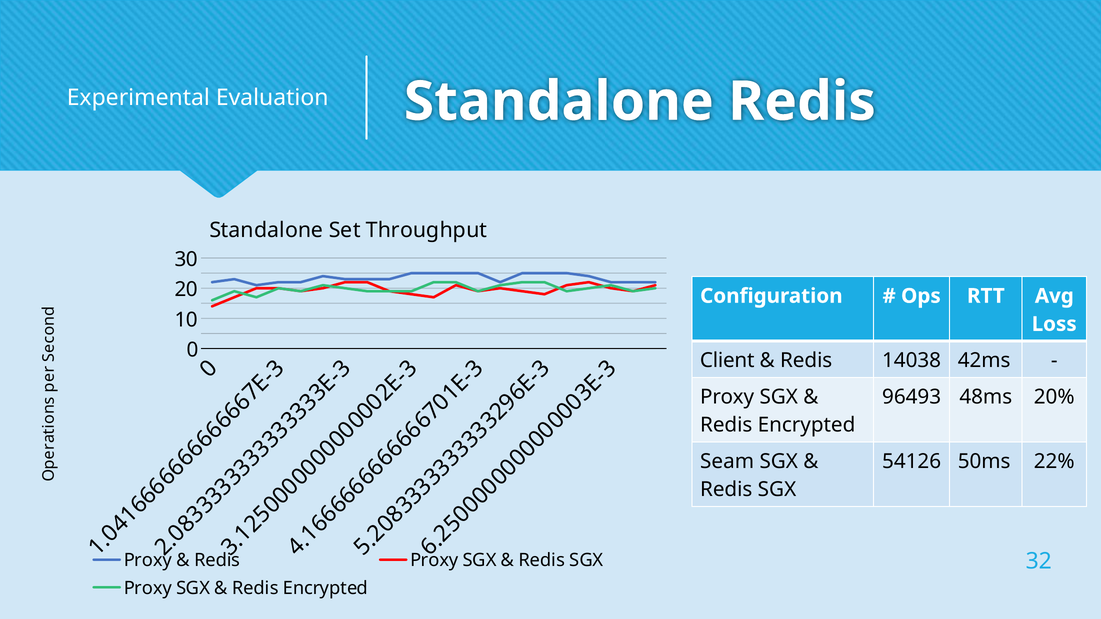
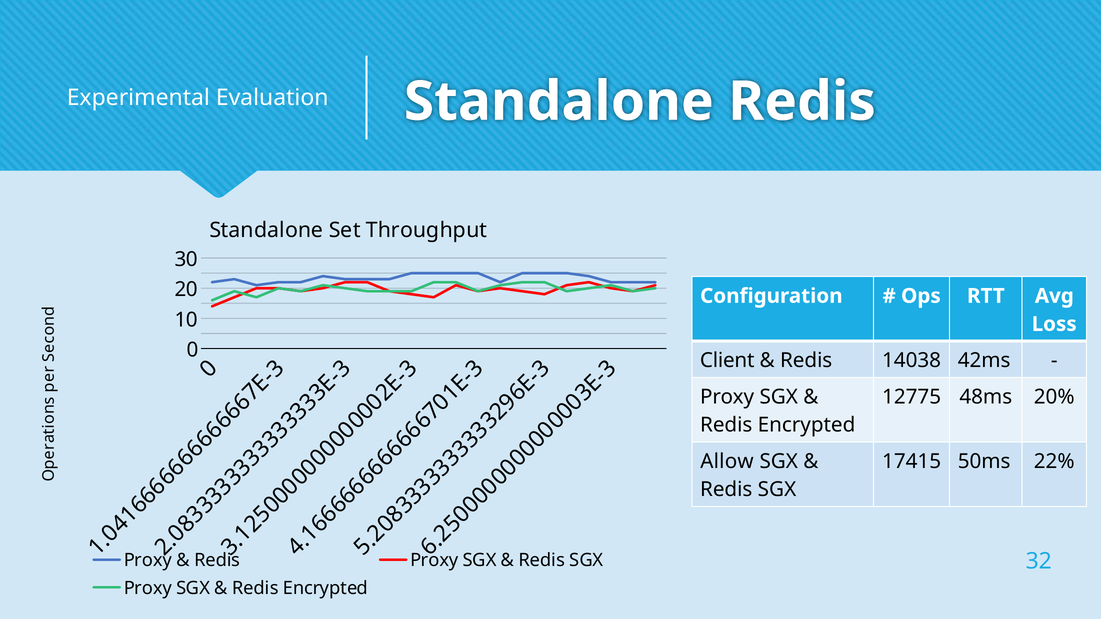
96493: 96493 -> 12775 (912, 397)
Seam: Seam -> Allow (727, 461)
54126: 54126 -> 17415 (912, 461)
